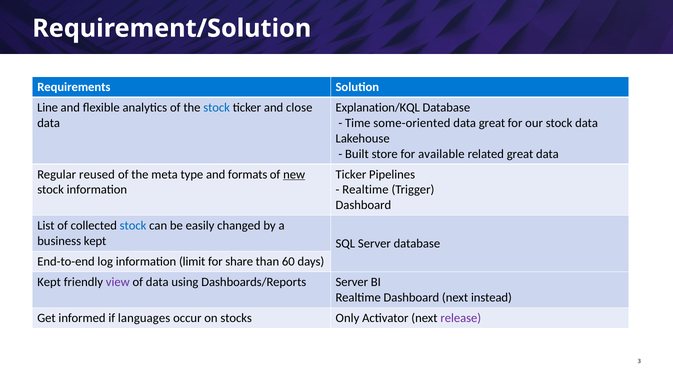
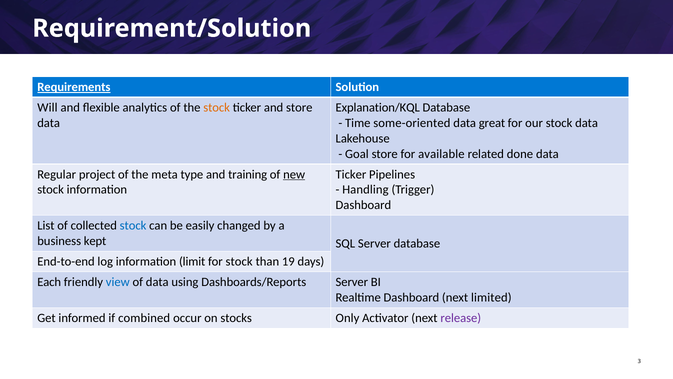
Requirements underline: none -> present (74, 87)
Line: Line -> Will (47, 108)
stock colour: blue -> orange (217, 108)
and close: close -> store (299, 108)
Built: Built -> Goal (357, 154)
related great: great -> done (520, 154)
reused: reused -> project (97, 174)
formats: formats -> training (248, 174)
Realtime: Realtime -> Handling (365, 190)
for share: share -> stock (239, 261)
60: 60 -> 19 (288, 261)
Kept: Kept -> Each (49, 282)
view colour: purple -> blue (118, 282)
instead: instead -> limited (491, 297)
languages: languages -> combined (144, 318)
